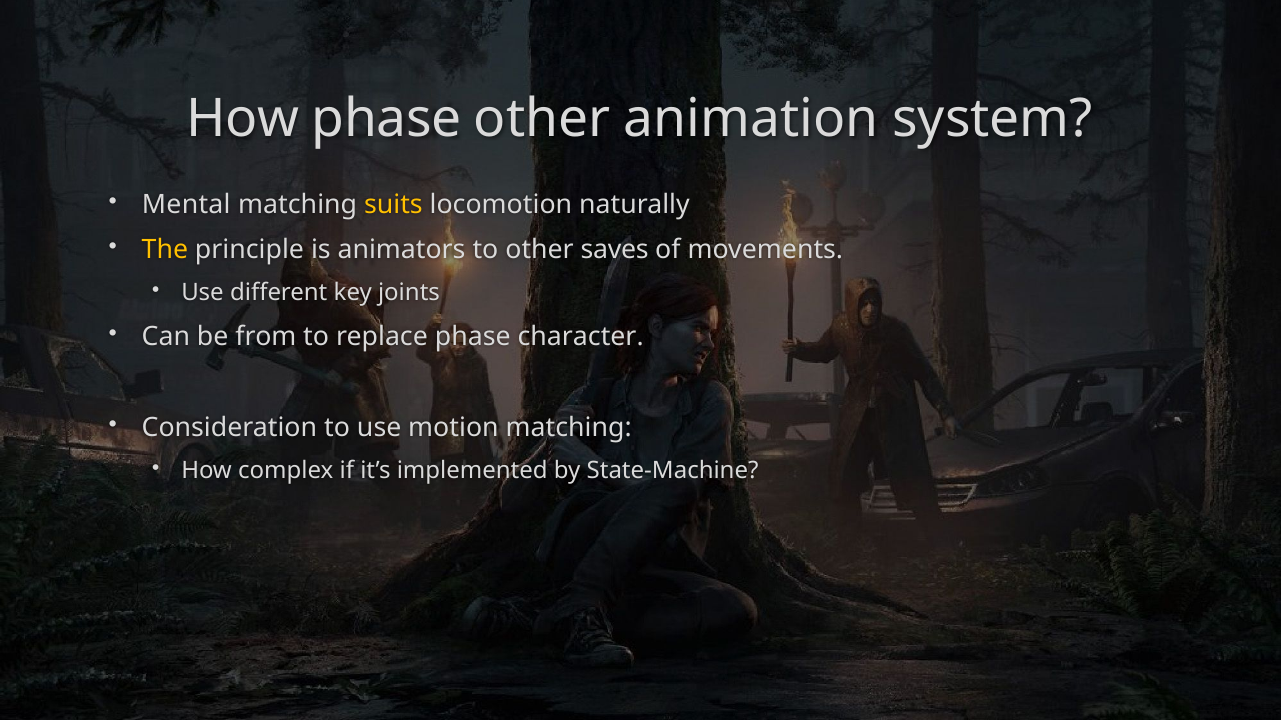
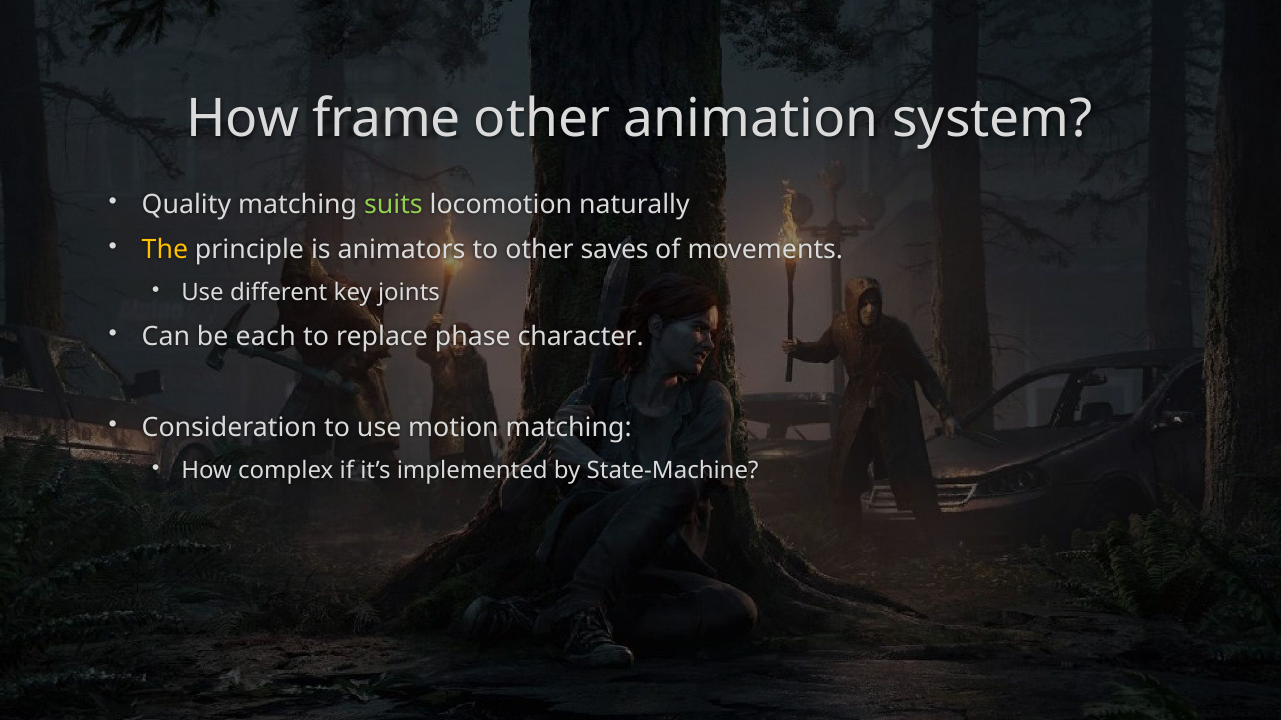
How phase: phase -> frame (387, 119)
Mental: Mental -> Quality (186, 205)
suits colour: yellow -> light green (393, 205)
from: from -> each (266, 337)
